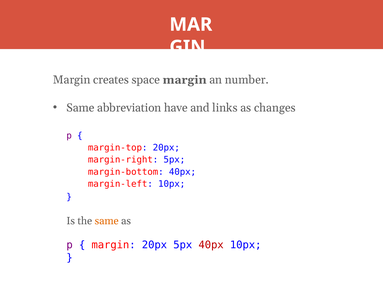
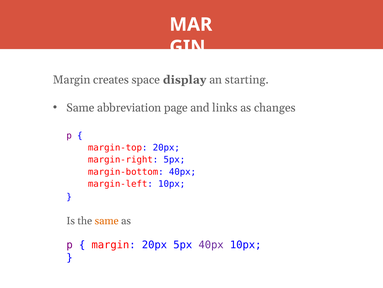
space margin: margin -> display (185, 80)
number: number -> starting (247, 80)
have: have -> page (176, 107)
40px colour: red -> purple (211, 244)
